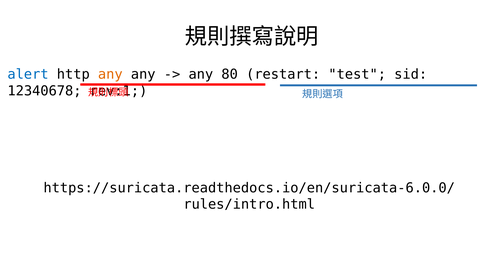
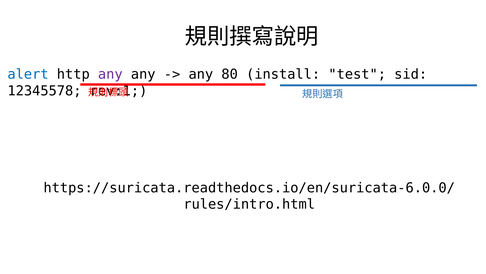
any colour: orange -> purple (110, 74)
restart: restart -> install (283, 74)
12340678: 12340678 -> 12345578 (44, 91)
